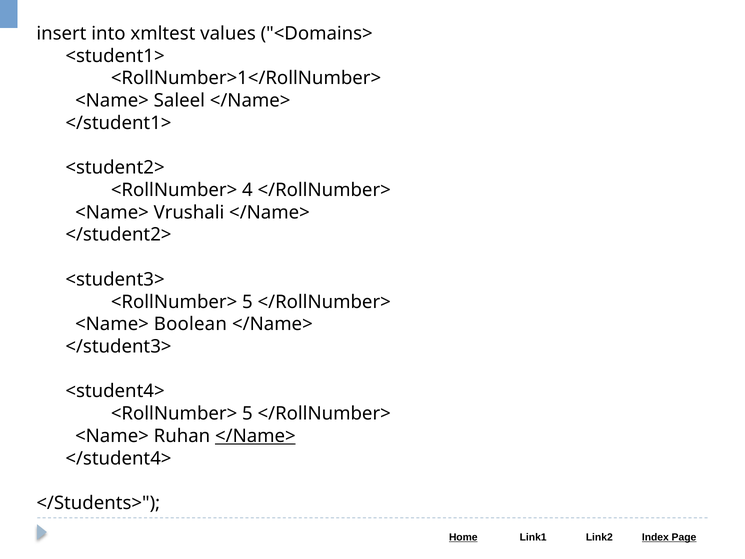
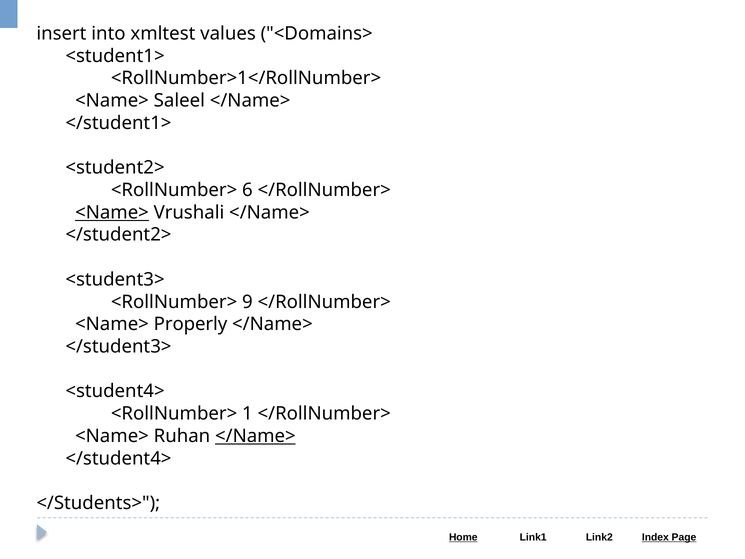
4: 4 -> 6 (247, 190)
<Name> underline: none -> present (112, 212)
5: 5 -> 9 (247, 302)
Boolean: Boolean -> Properly (191, 324)
5: 5 -> 1 (247, 414)
